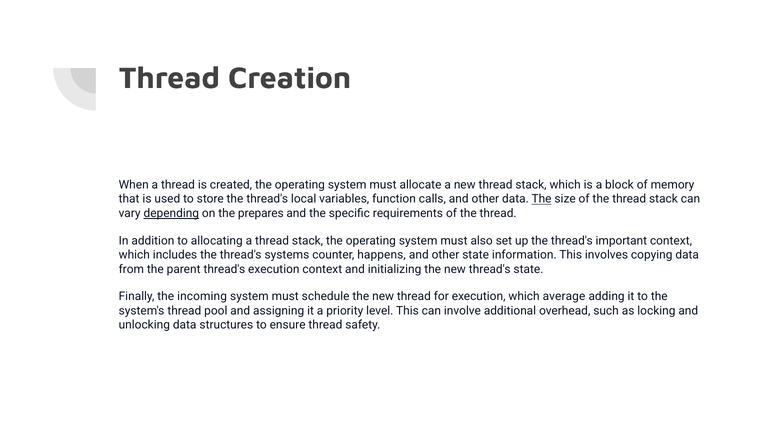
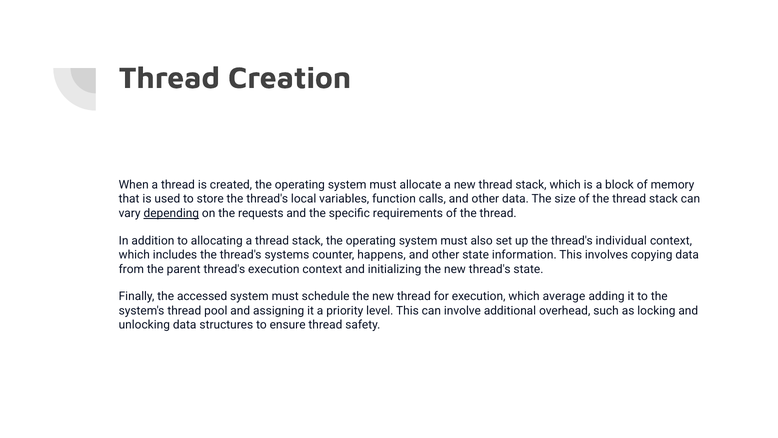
The underline: present -> none (542, 199)
prepares: prepares -> requests (261, 213)
important: important -> individual (621, 240)
incoming: incoming -> accessed (202, 296)
